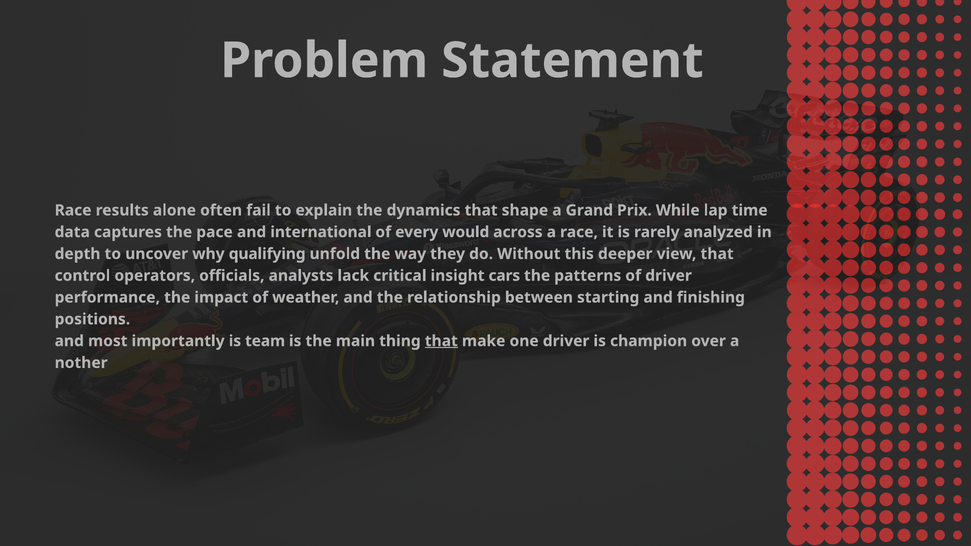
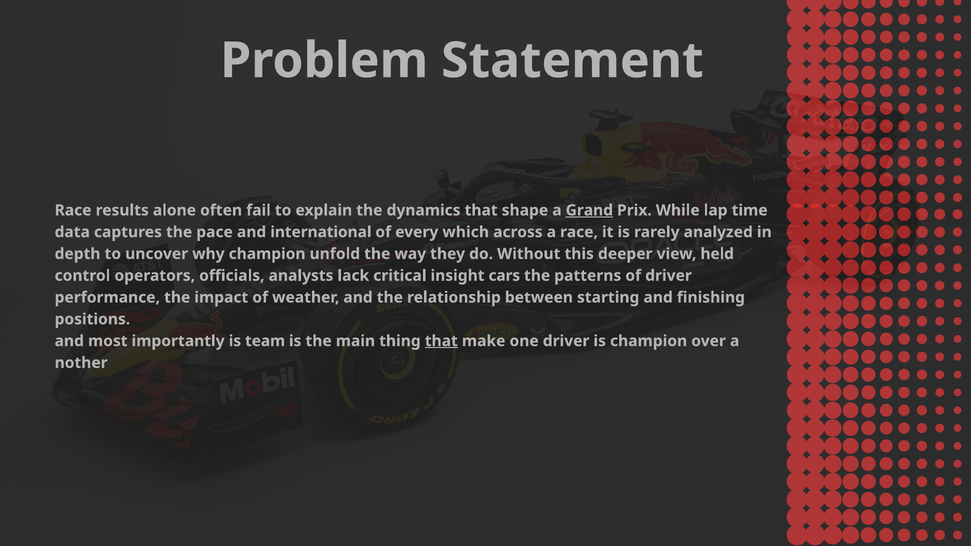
Grand underline: none -> present (589, 210)
would: would -> which (466, 232)
why qualifying: qualifying -> champion (267, 254)
view that: that -> held (717, 254)
